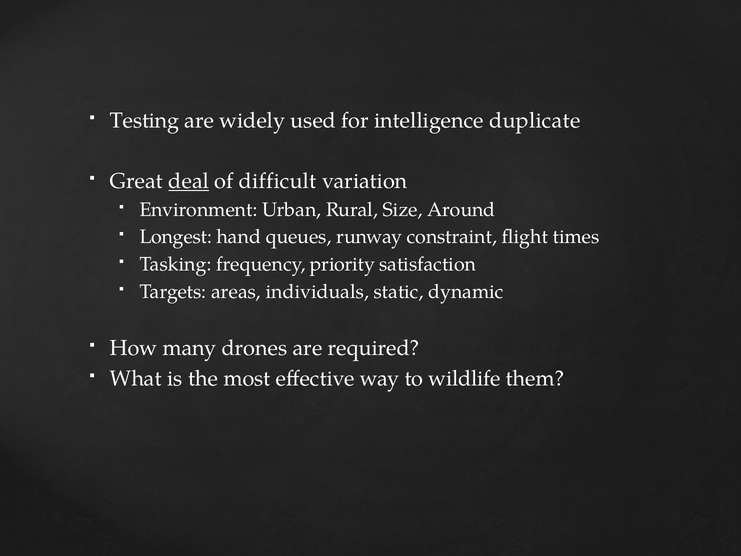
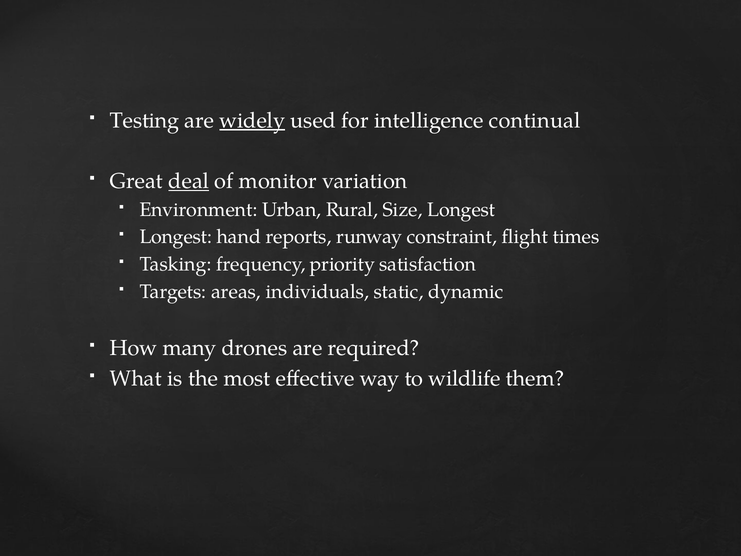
widely underline: none -> present (252, 121)
duplicate: duplicate -> continual (535, 121)
difficult: difficult -> monitor (278, 181)
Size Around: Around -> Longest (461, 209)
queues: queues -> reports (299, 237)
